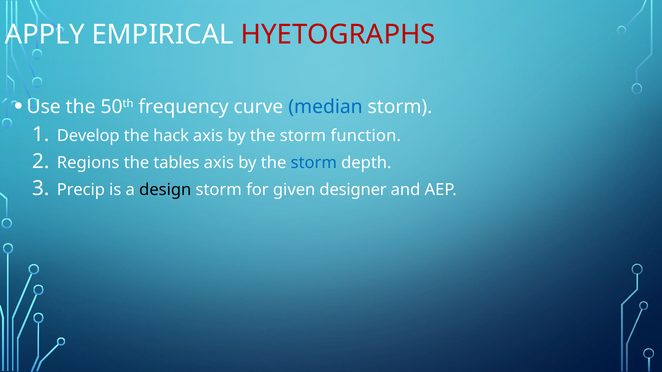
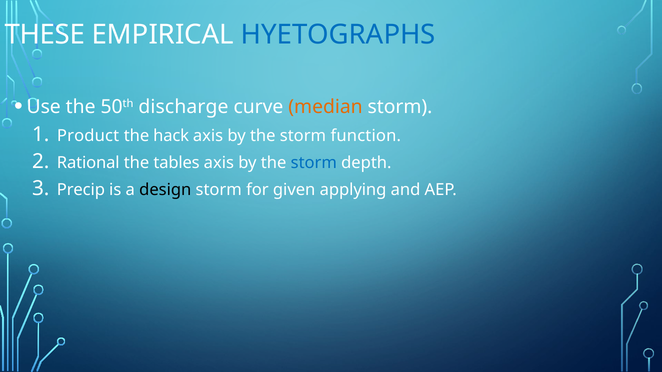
APPLY: APPLY -> THESE (45, 35)
HYETOGRAPHS colour: red -> blue (338, 35)
frequency: frequency -> discharge (183, 107)
median colour: blue -> orange (325, 107)
Develop: Develop -> Product (88, 136)
Regions: Regions -> Rational (88, 163)
designer: designer -> applying (353, 190)
